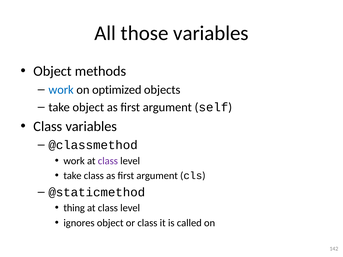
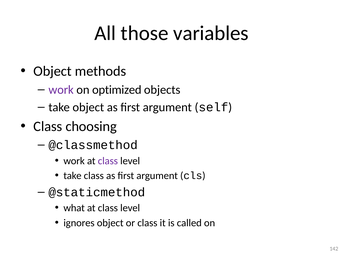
work colour: blue -> purple (61, 90)
Class variables: variables -> choosing (91, 127)
thing: thing -> what (74, 208)
